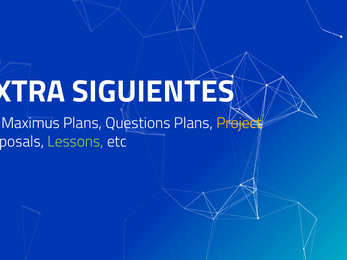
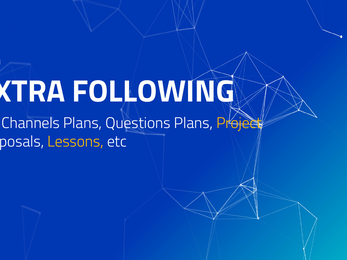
SIGUIENTES: SIGUIENTES -> FOLLOWING (153, 92)
Maximus: Maximus -> Channels (31, 123)
Lessons colour: light green -> yellow (76, 142)
